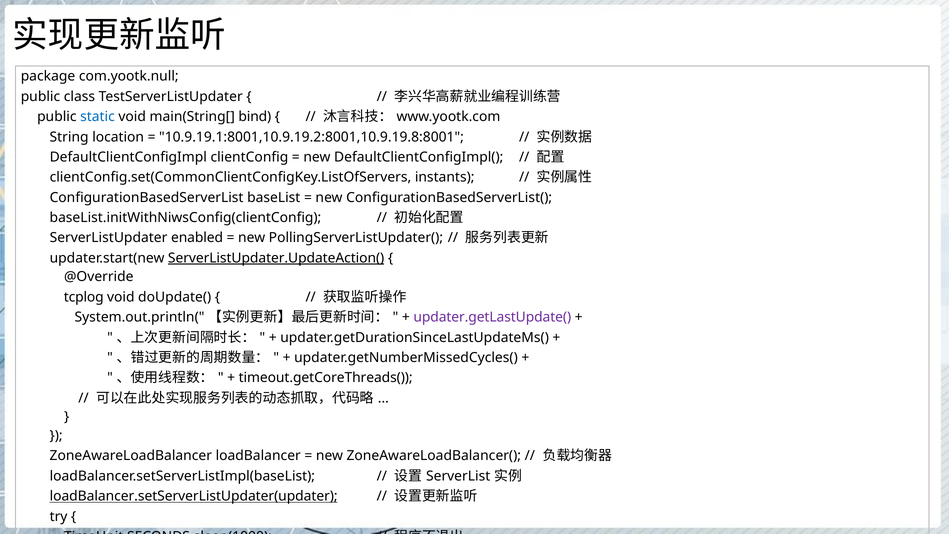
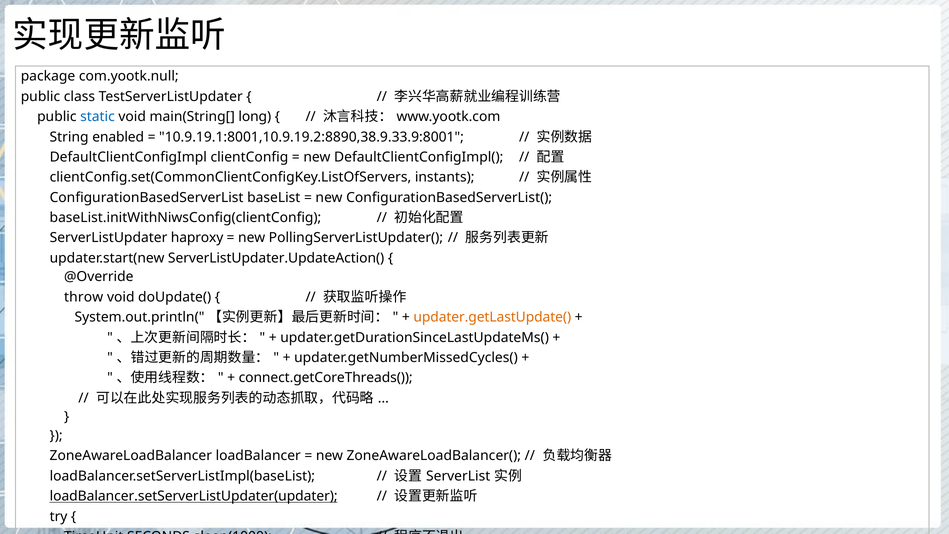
bind: bind -> long (255, 117)
location: location -> enabled (118, 137)
10.9.19.1:8001,10.9.19.2:8001,10.9.19.8:8001: 10.9.19.1:8001,10.9.19.2:8001,10.9.19.8:8001 -> 10.9.19.1:8001,10.9.19.2:8890,38.9.33.9:8001 (312, 137)
enabled: enabled -> haproxy (197, 238)
ServerListUpdater.UpdateAction( underline: present -> none (276, 258)
tcplog: tcplog -> throw (84, 297)
updater.getLastUpdate( colour: purple -> orange (492, 317)
timeout.getCoreThreads(: timeout.getCoreThreads( -> connect.getCoreThreads( (326, 378)
